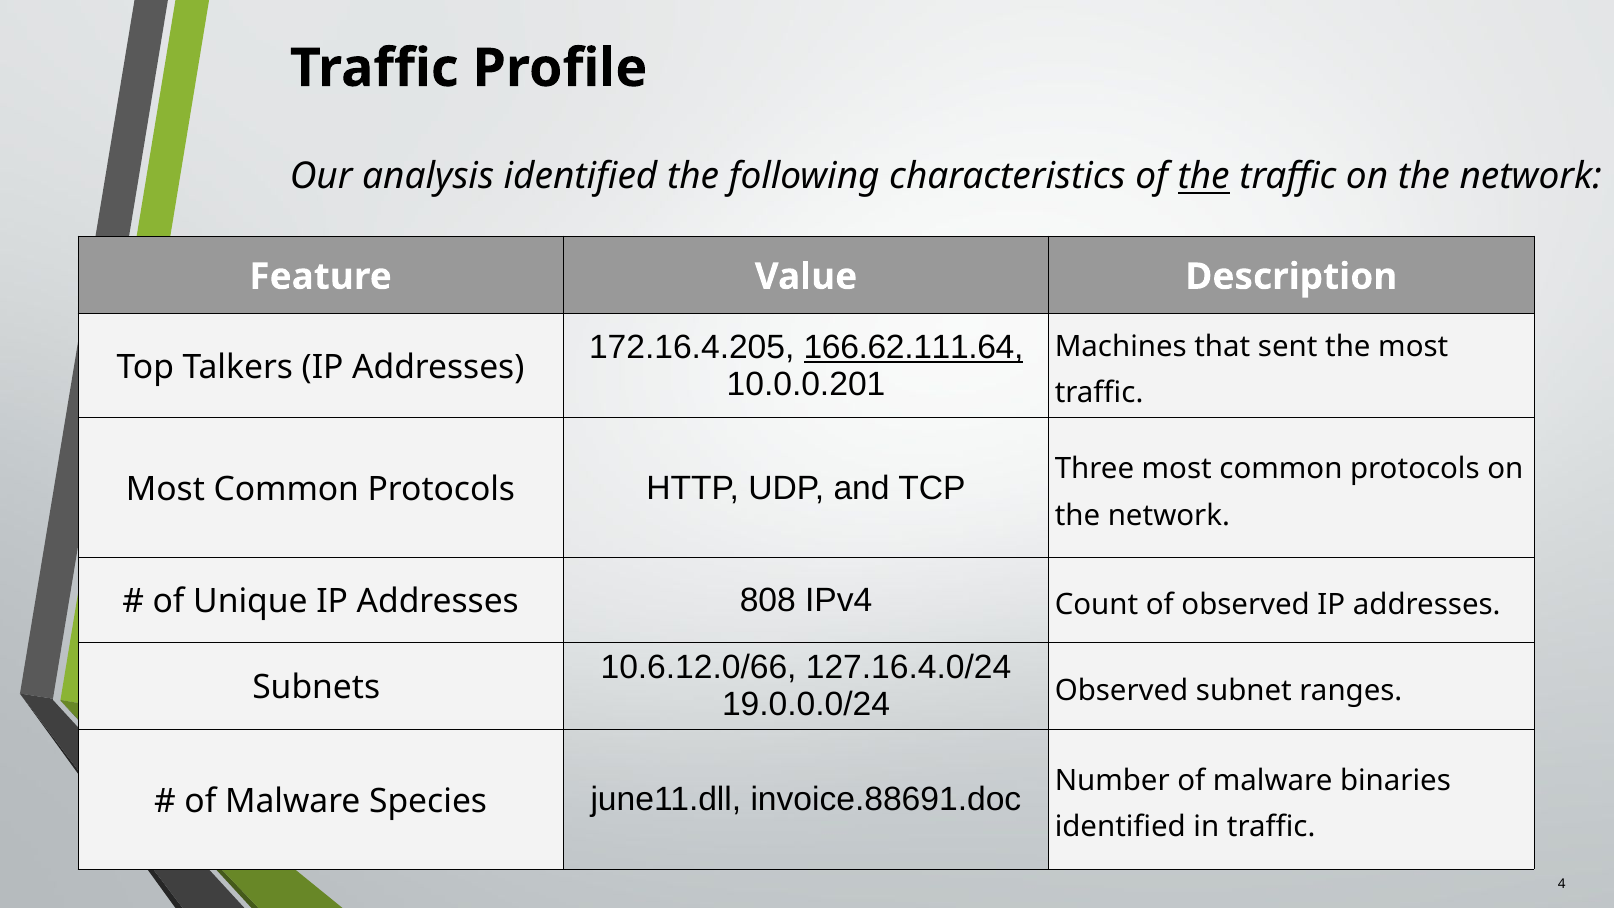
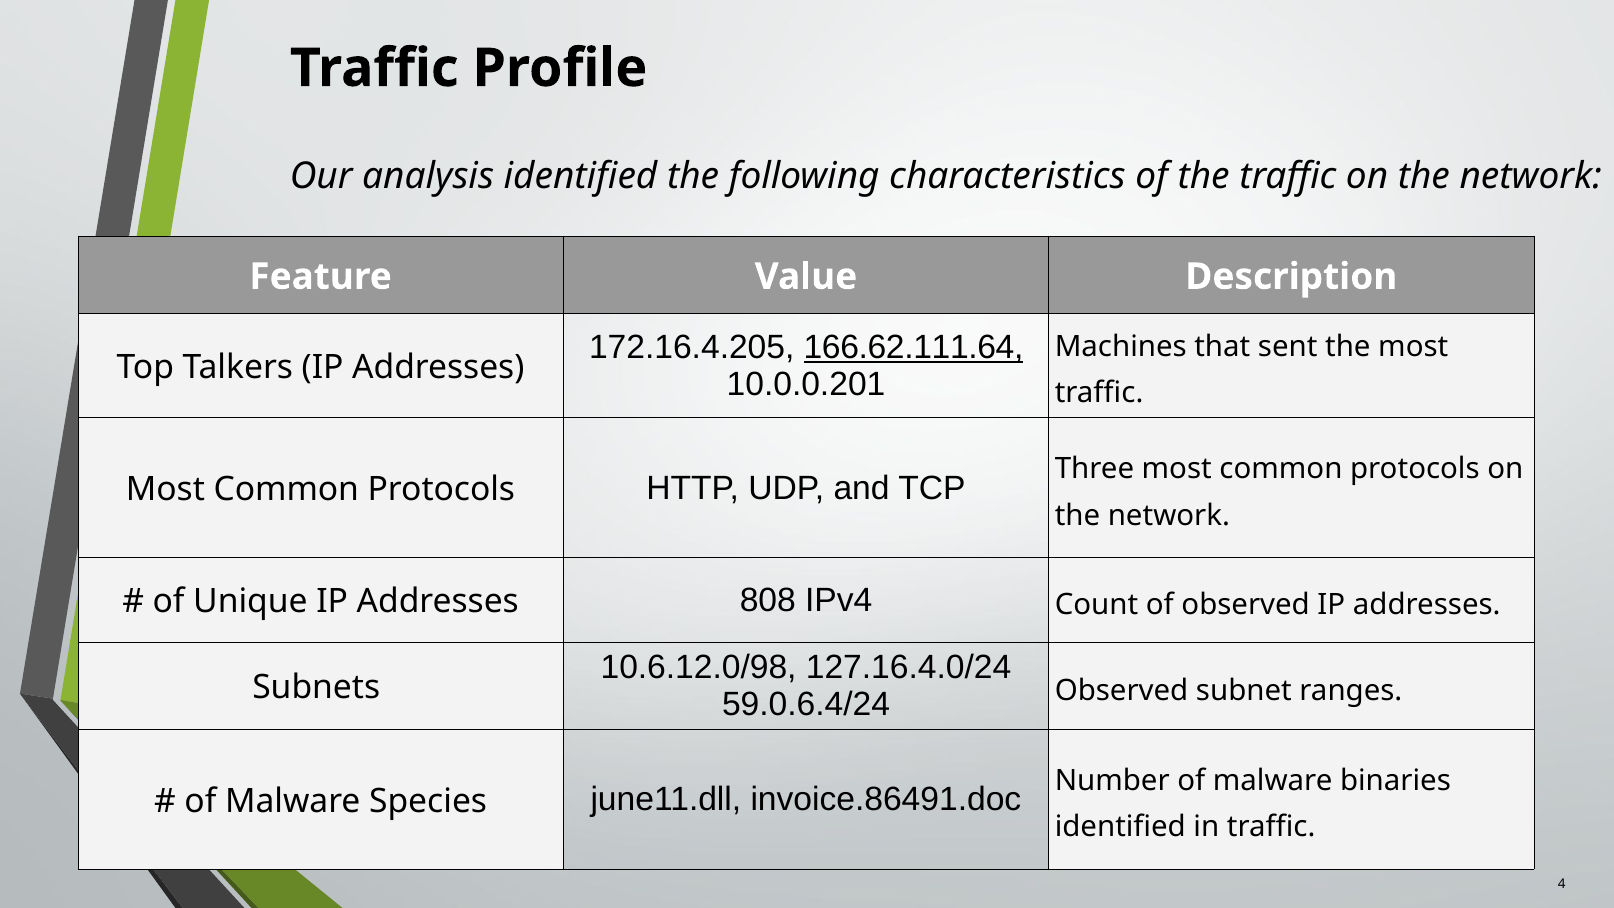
the underline: present -> none (1204, 177)
10.6.12.0/66: 10.6.12.0/66 -> 10.6.12.0/98 (699, 667)
19.0.0.0/24: 19.0.0.0/24 -> 59.0.6.4/24 (806, 705)
invoice.88691.doc: invoice.88691.doc -> invoice.86491.doc (886, 800)
